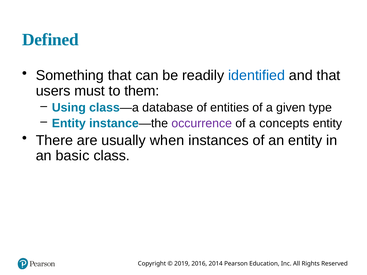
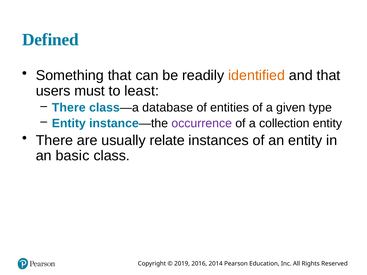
identified colour: blue -> orange (257, 76)
them: them -> least (142, 91)
Using: Using -> There (69, 108)
concepts: concepts -> collection (284, 123)
when: when -> relate (167, 141)
